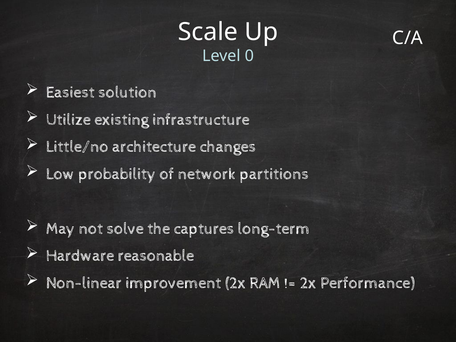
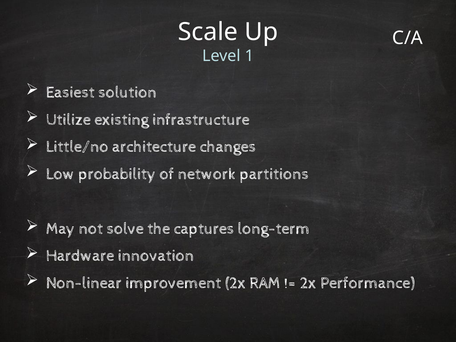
0: 0 -> 1 (249, 56)
reasonable: reasonable -> innovation (156, 256)
